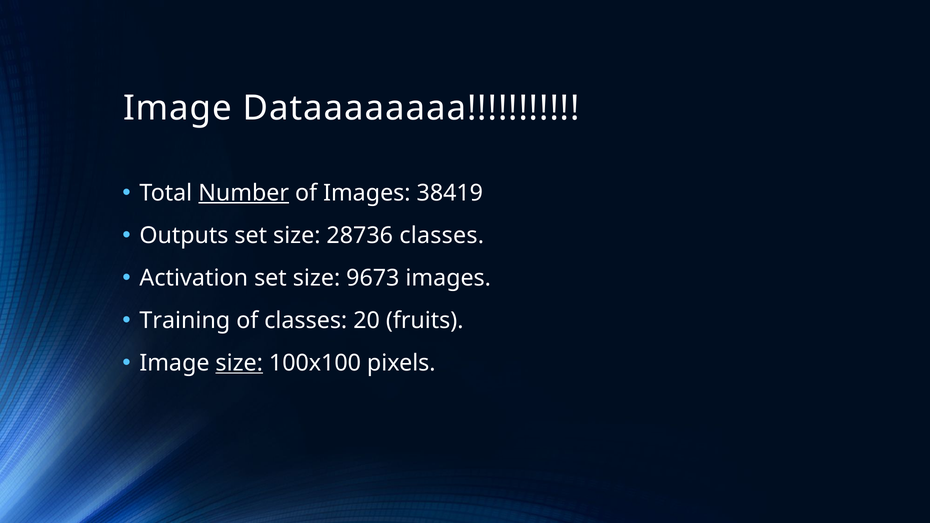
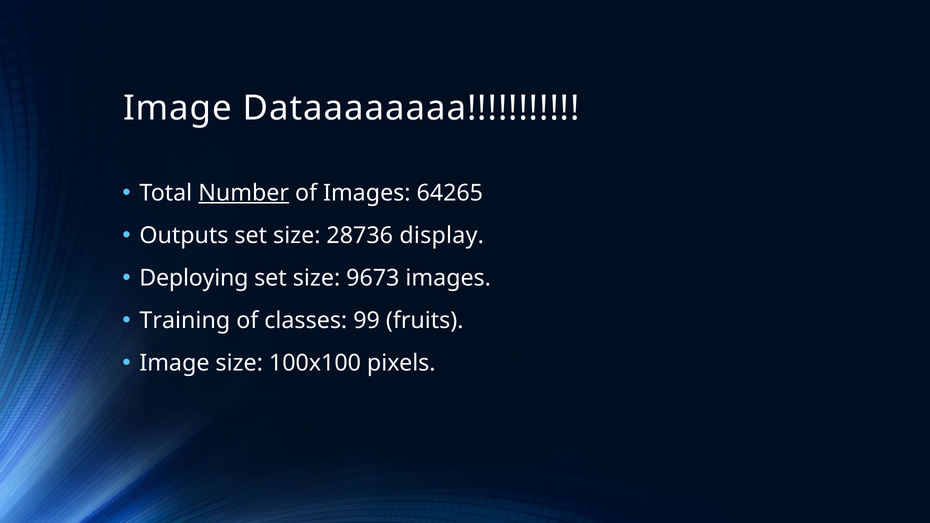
38419: 38419 -> 64265 (450, 193)
28736 classes: classes -> display (442, 235)
Activation: Activation -> Deploying (194, 278)
20: 20 -> 99 (367, 321)
size underline: present -> none (239, 363)
